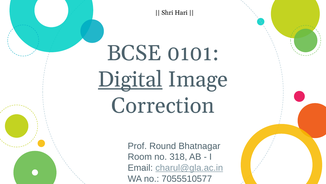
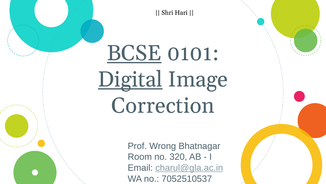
BCSE underline: none -> present (134, 53)
Round: Round -> Wrong (163, 146)
318: 318 -> 320 (178, 156)
7055510577: 7055510577 -> 7052510537 (187, 178)
